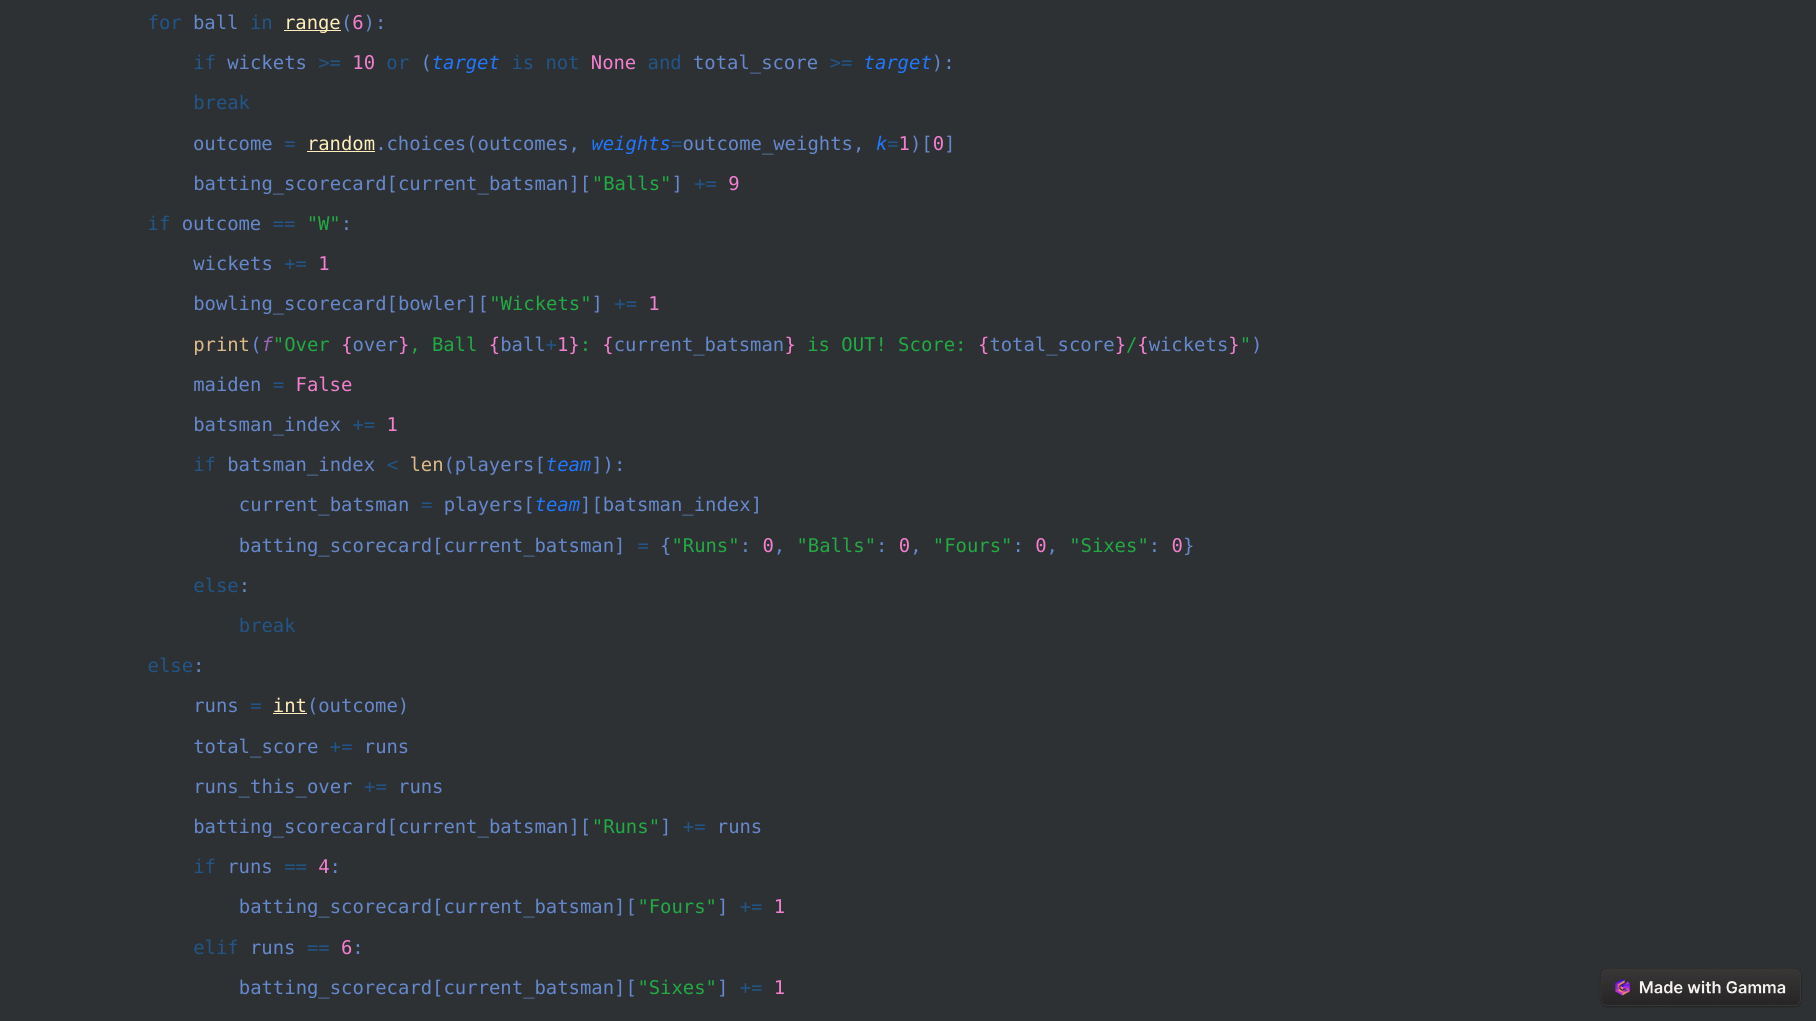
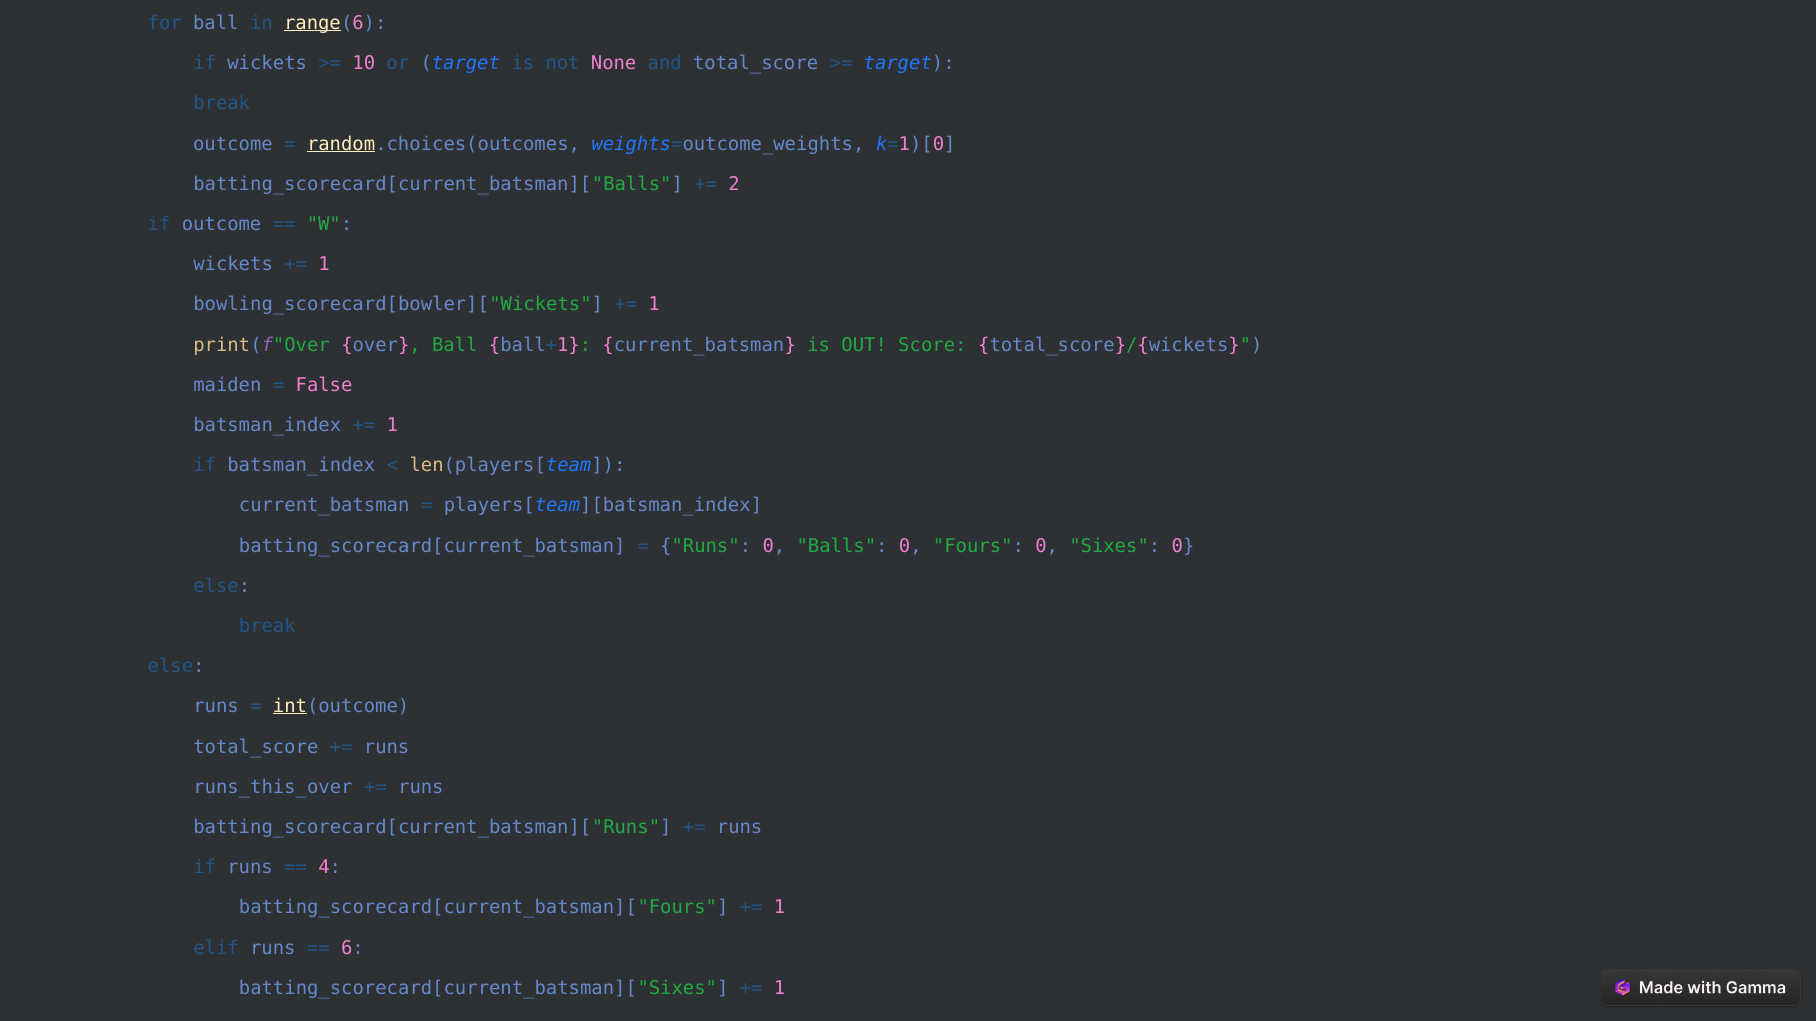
9: 9 -> 2 (734, 184)
